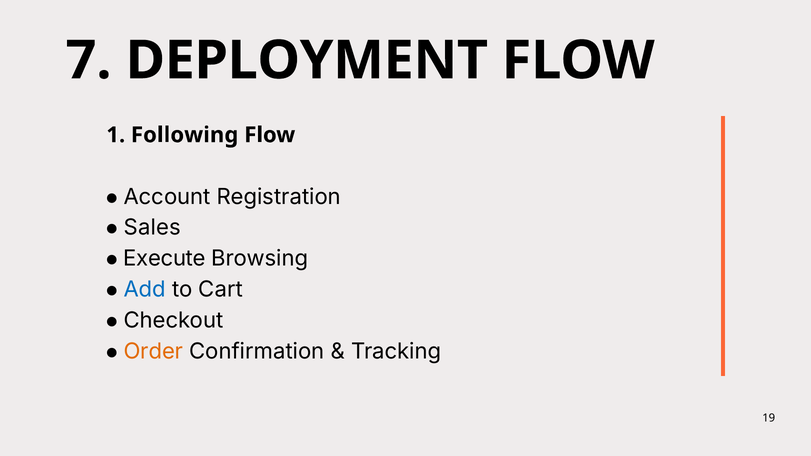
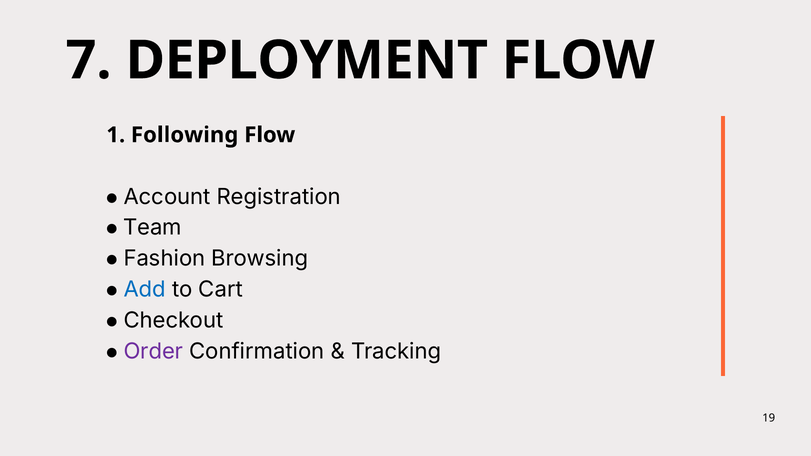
Sales: Sales -> Team (152, 228)
Execute: Execute -> Fashion (164, 259)
Order colour: orange -> purple (153, 351)
